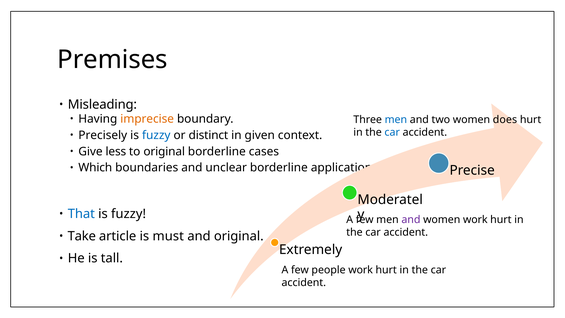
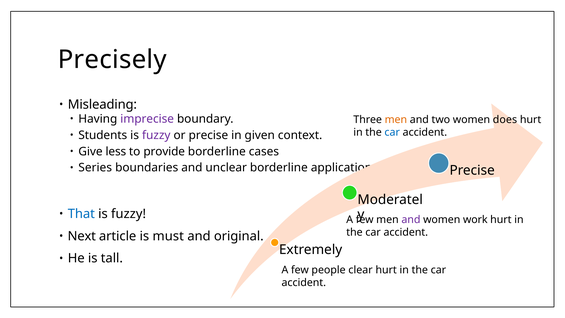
Premises: Premises -> Precisely (112, 60)
imprecise colour: orange -> purple (147, 119)
men colour: blue -> orange (396, 120)
Precisely: Precisely -> Students (103, 135)
fuzzy colour: blue -> purple (156, 135)
or distinct: distinct -> precise (208, 135)
to original: original -> provide (164, 151)
Which: Which -> Series (95, 168)
Take: Take -> Next (82, 236)
people work: work -> clear (361, 270)
